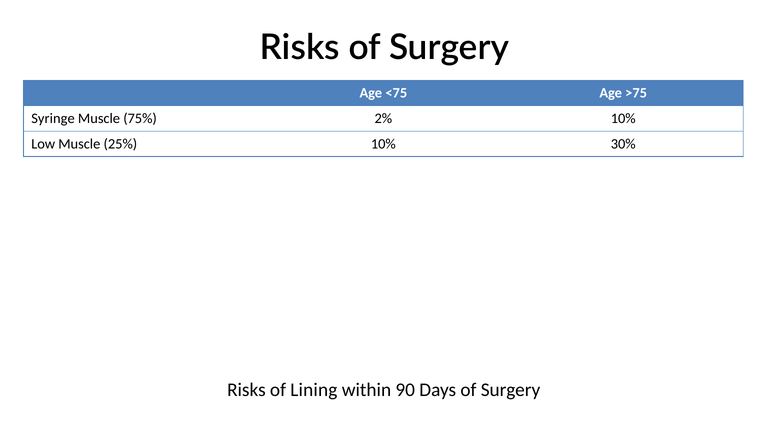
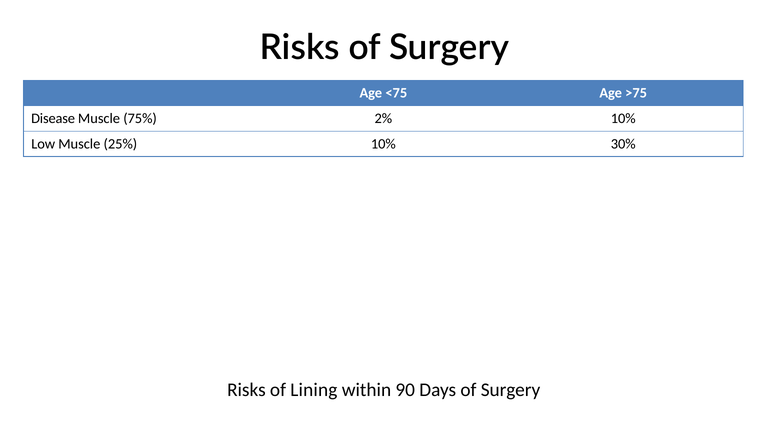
Syringe: Syringe -> Disease (53, 119)
